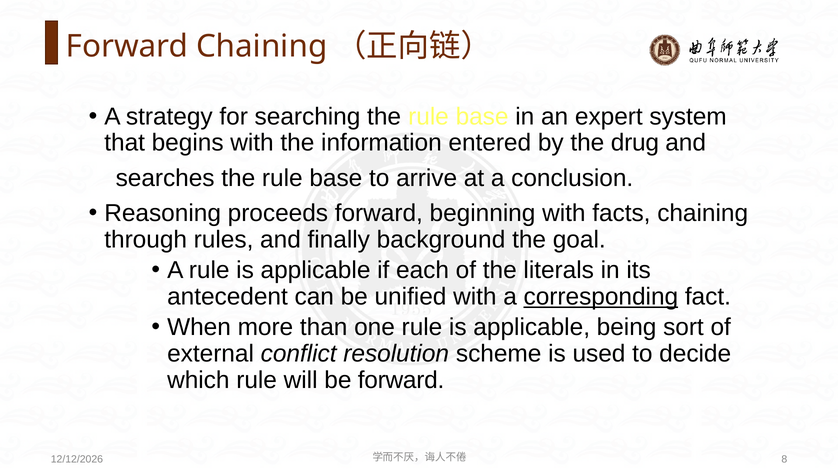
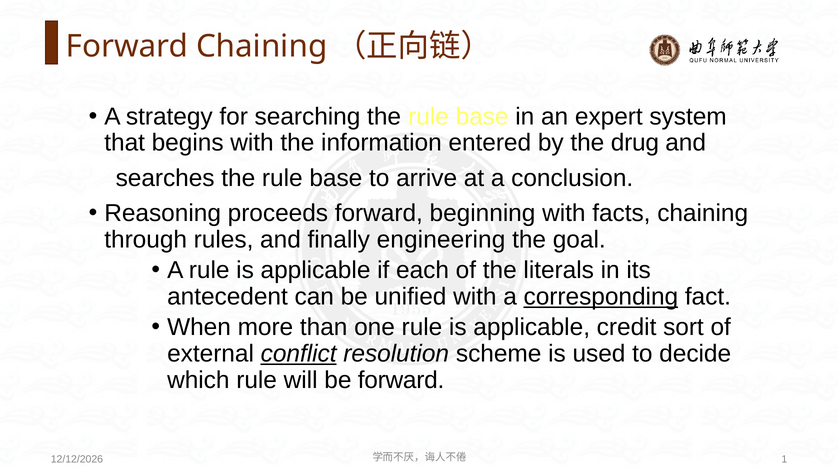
background: background -> engineering (441, 240)
being: being -> credit (627, 328)
conflict underline: none -> present (299, 354)
8: 8 -> 1 (784, 460)
